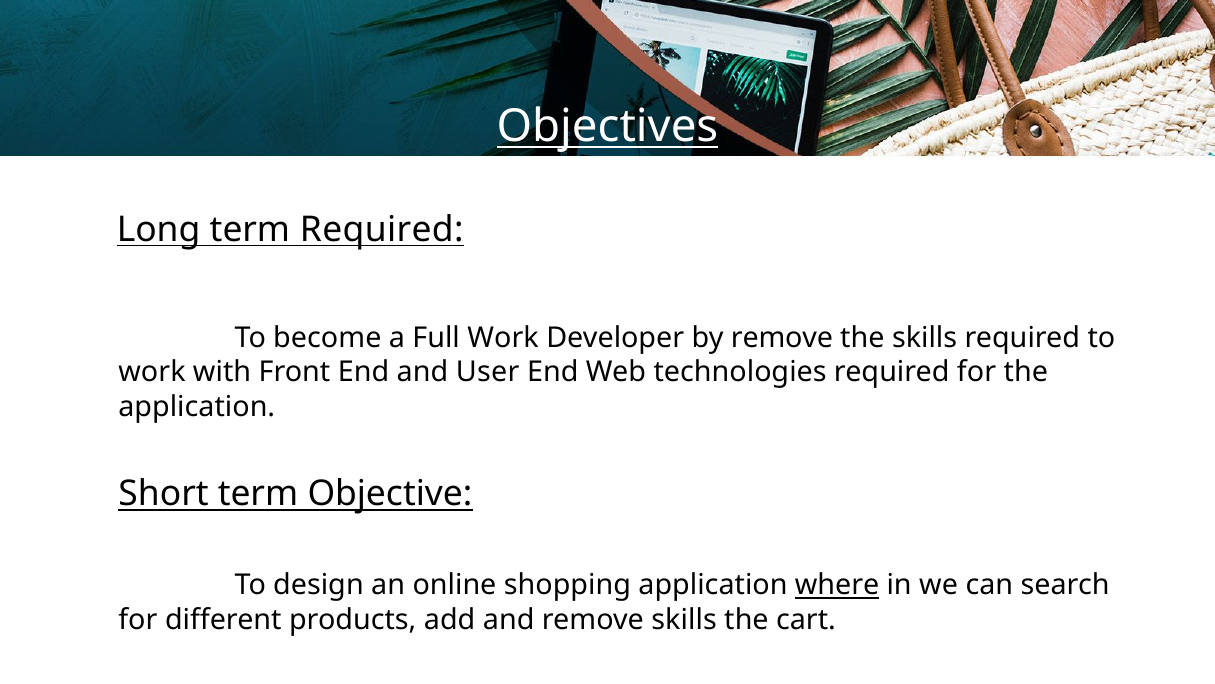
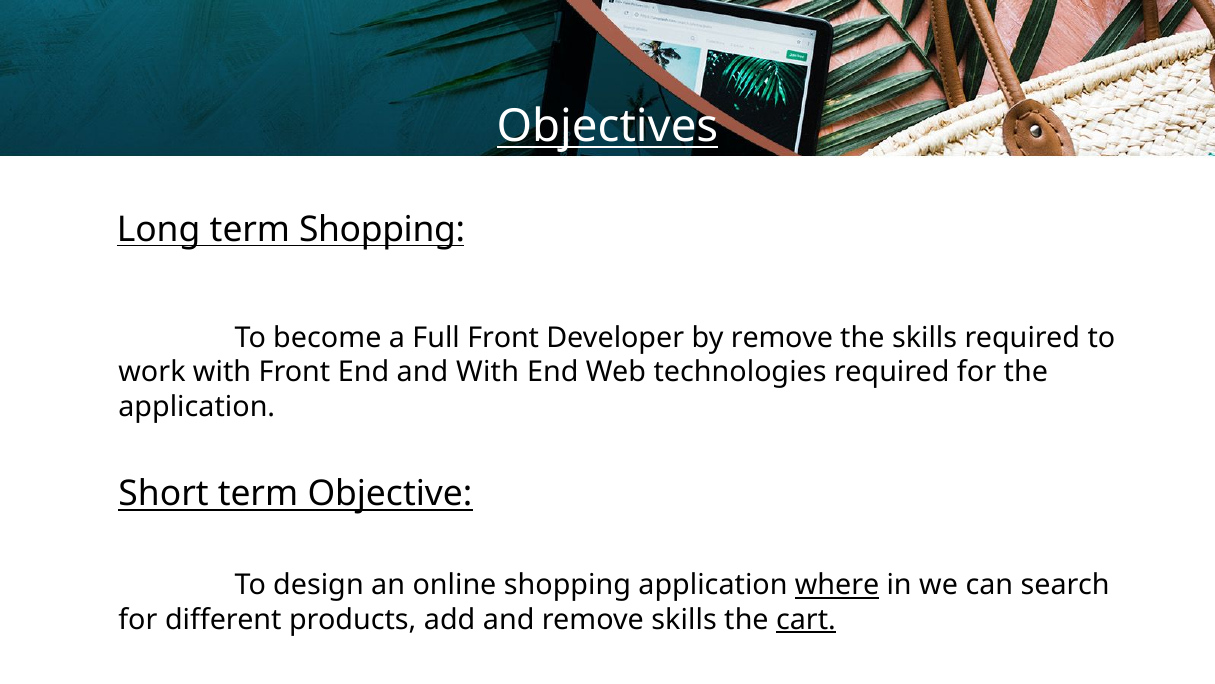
term Required: Required -> Shopping (382, 229)
Full Work: Work -> Front (503, 337)
and User: User -> With (488, 372)
cart underline: none -> present (806, 619)
